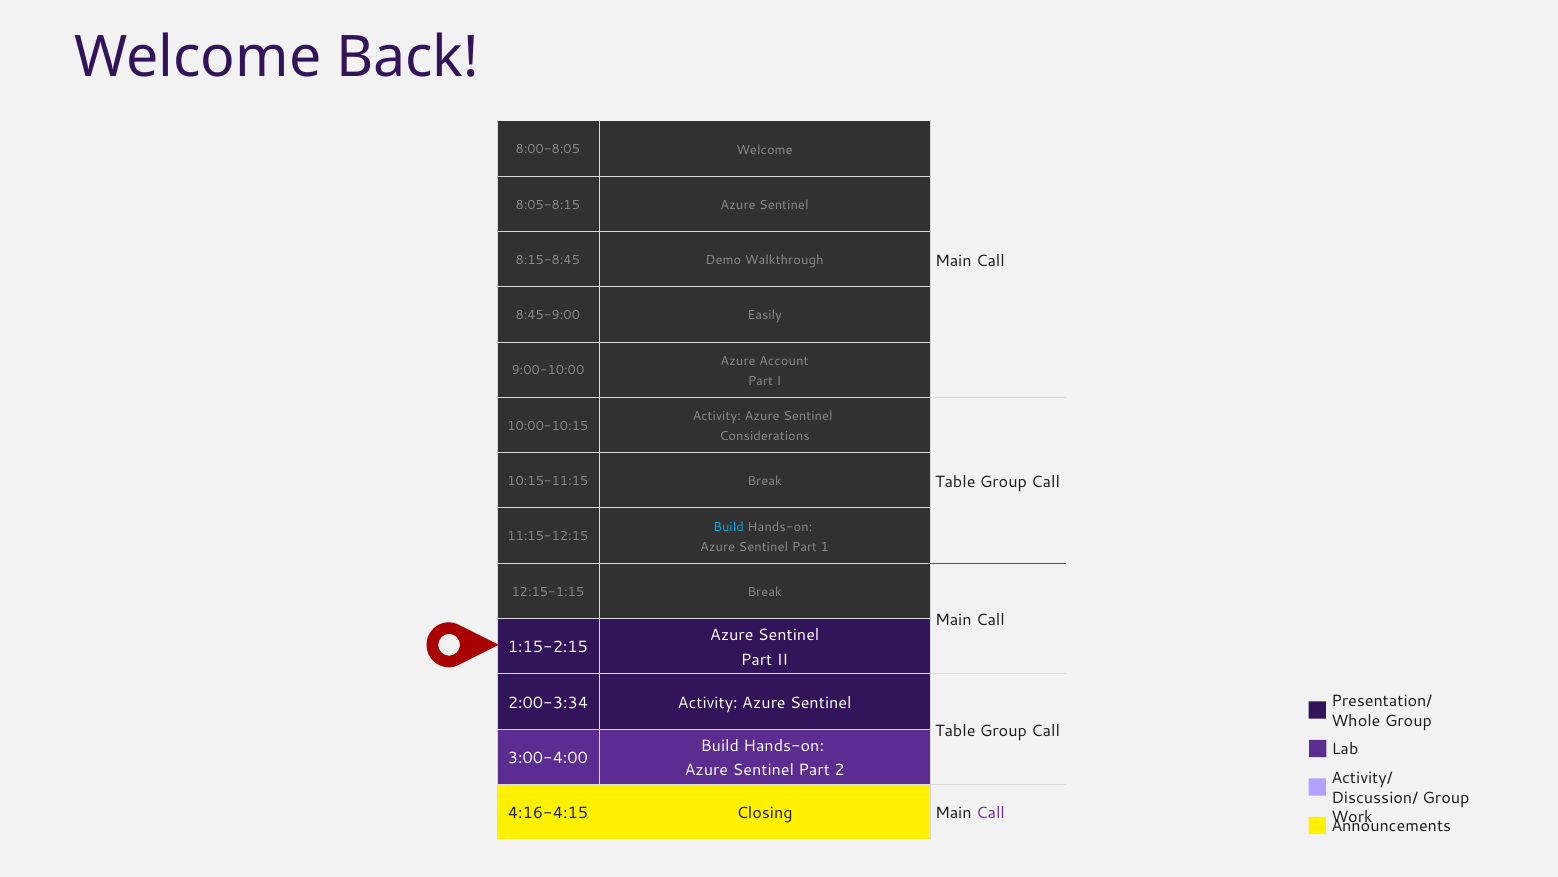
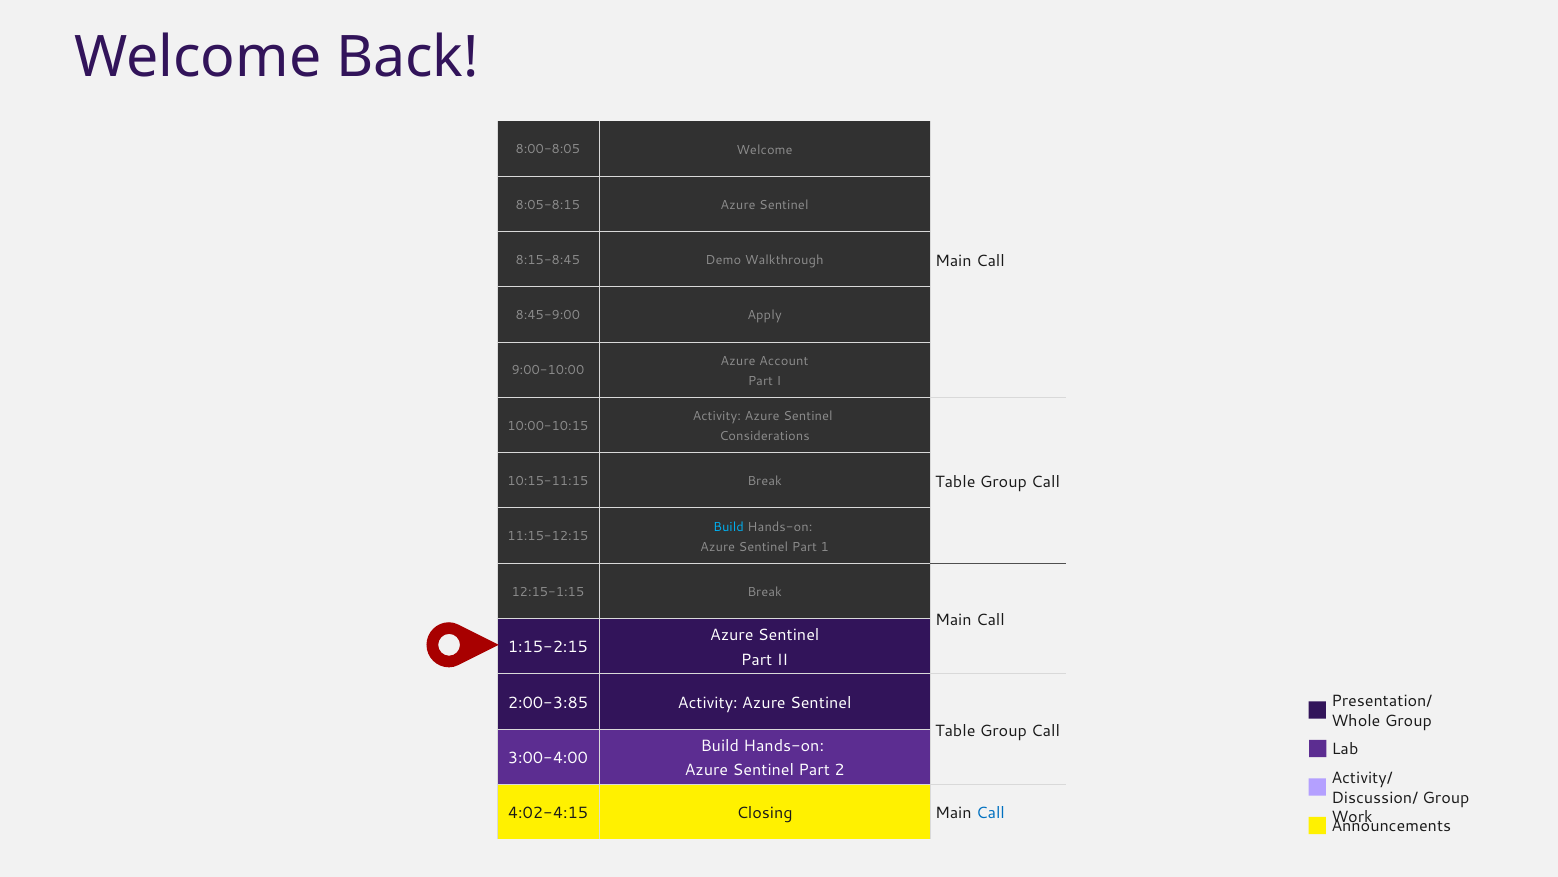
Easily: Easily -> Apply (765, 315)
2:00-3:34: 2:00-3:34 -> 2:00-3:85 (548, 702)
4:16-4:15: 4:16-4:15 -> 4:02-4:15 (548, 813)
Call colour: purple -> blue (991, 813)
